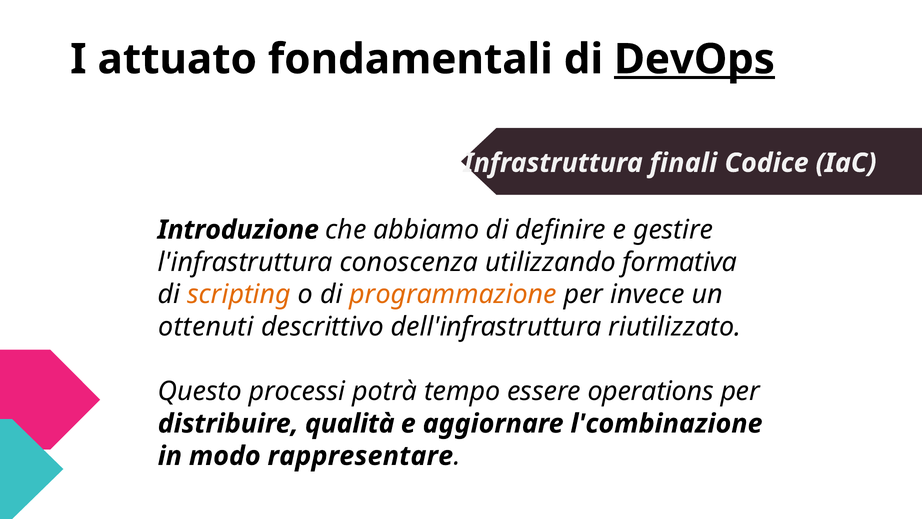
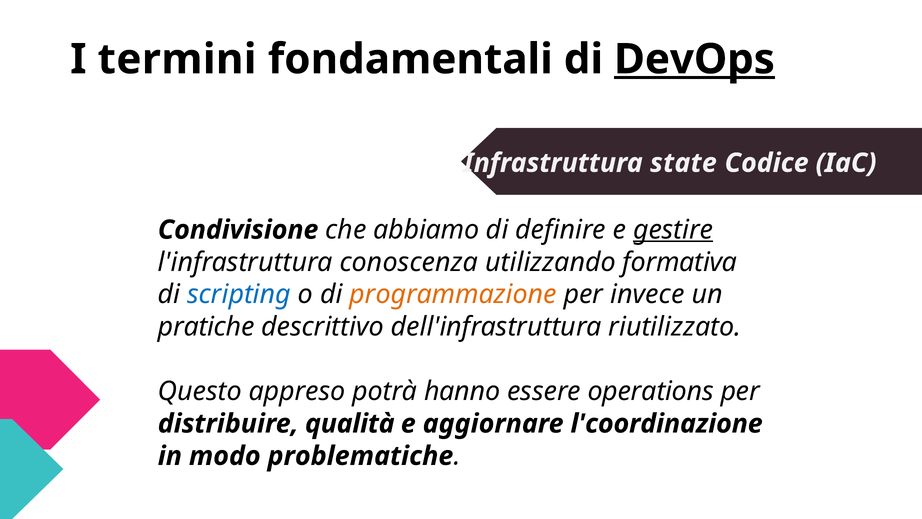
attuato: attuato -> termini (177, 59)
finali: finali -> state (683, 163)
Introduzione: Introduzione -> Condivisione (238, 230)
gestire underline: none -> present (673, 230)
scripting colour: orange -> blue (239, 294)
ottenuti: ottenuti -> pratiche (206, 327)
processi: processi -> appreso (297, 391)
tempo: tempo -> hanno (462, 391)
l'combinazione: l'combinazione -> l'coordinazione (667, 423)
rappresentare: rappresentare -> problematiche (360, 456)
